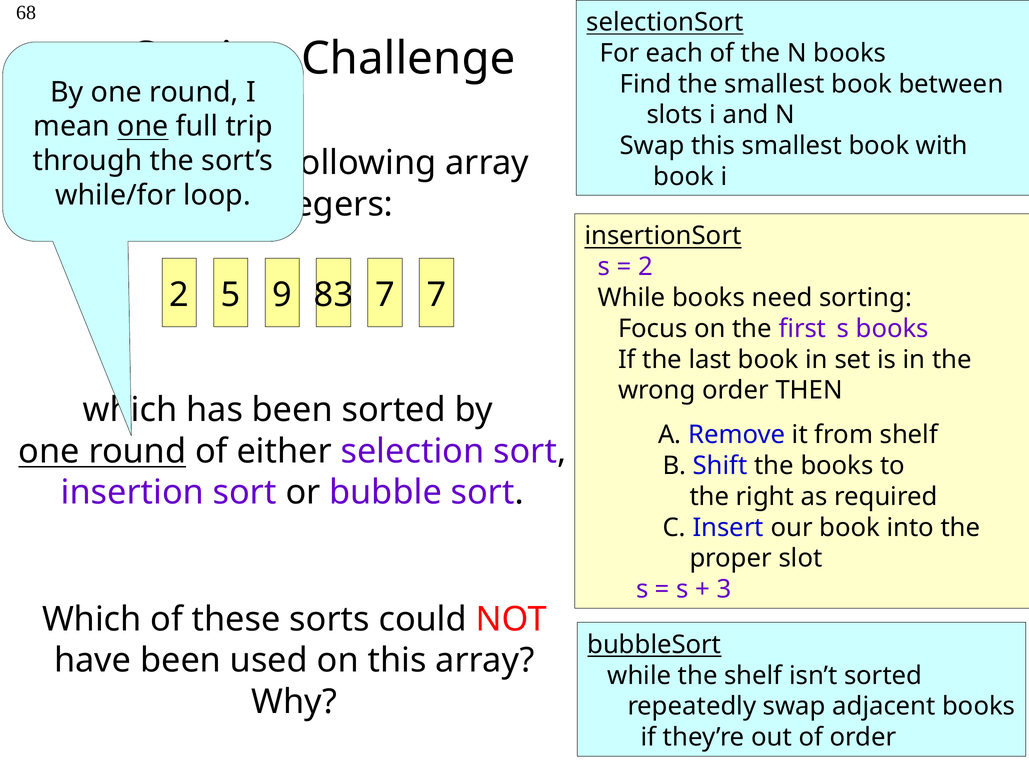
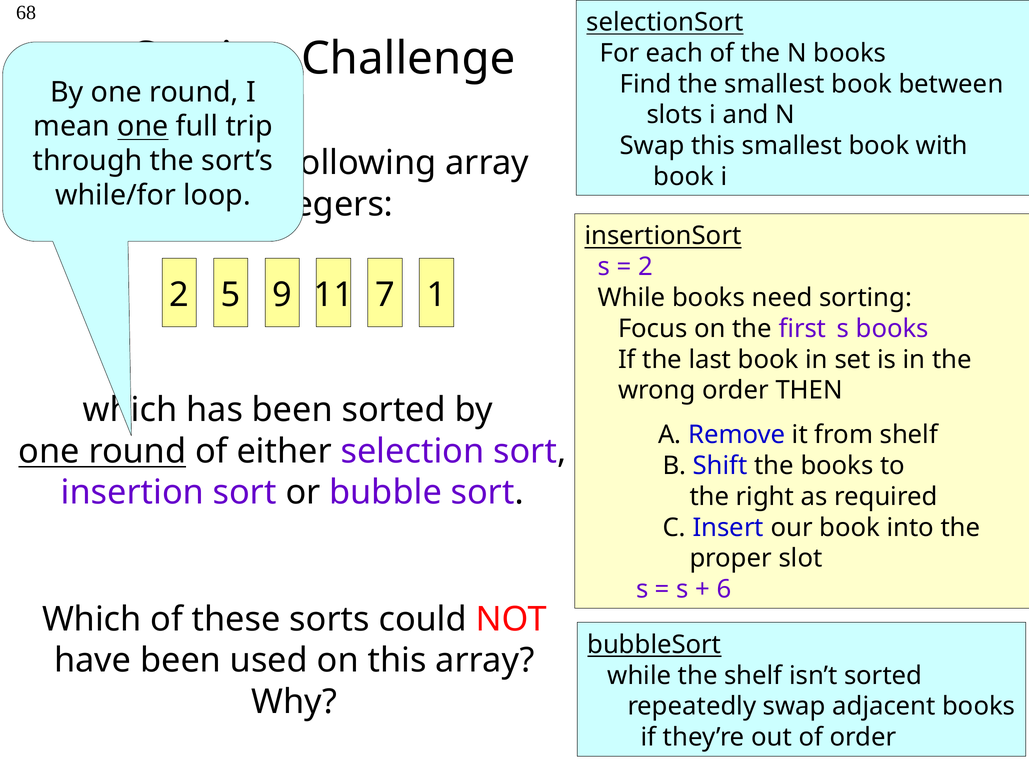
83: 83 -> 11 (334, 295)
7 7: 7 -> 1 (436, 295)
3: 3 -> 6 (724, 589)
